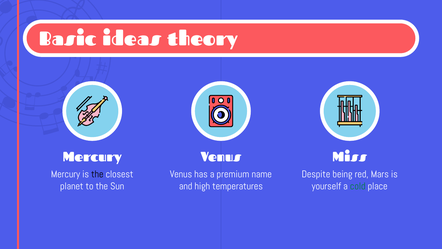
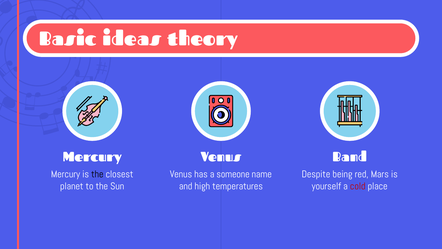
Miss: Miss -> Band (350, 157)
premium: premium -> someone (233, 174)
cold colour: green -> red (358, 186)
